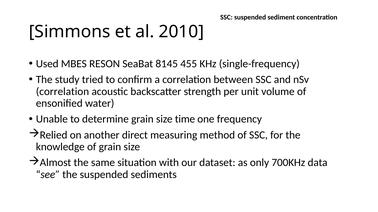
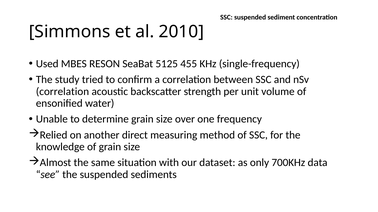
8145: 8145 -> 5125 (167, 64)
time: time -> over (185, 119)
